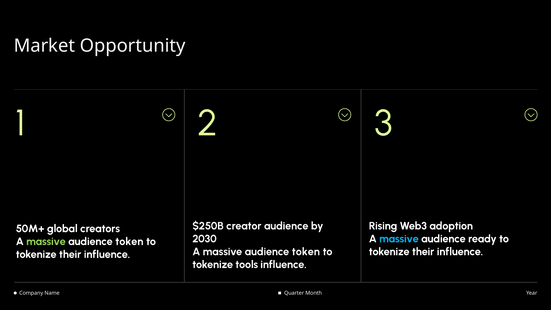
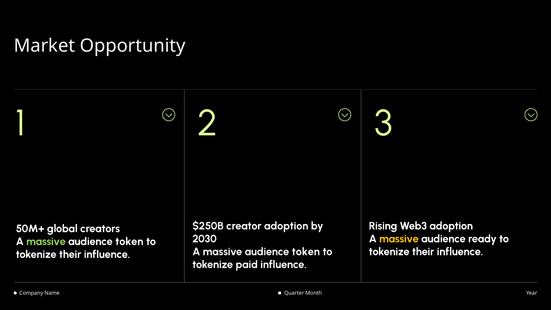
creator audience: audience -> adoption (286, 226)
massive colour: light blue -> yellow (399, 239)
tools: tools -> paid (247, 264)
